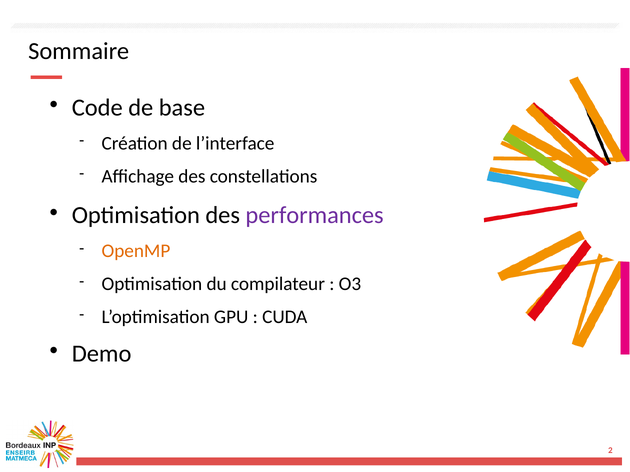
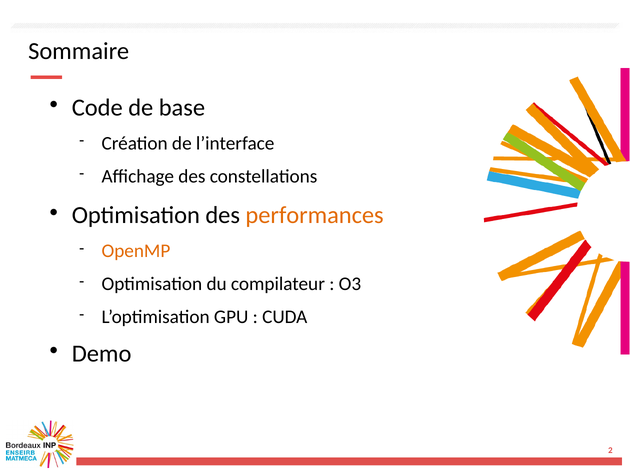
performances colour: purple -> orange (315, 216)
